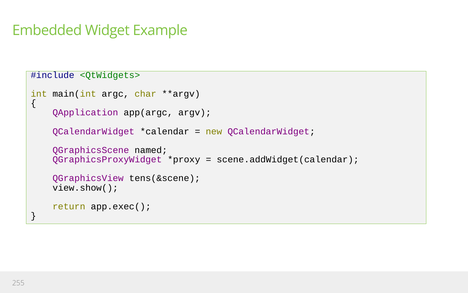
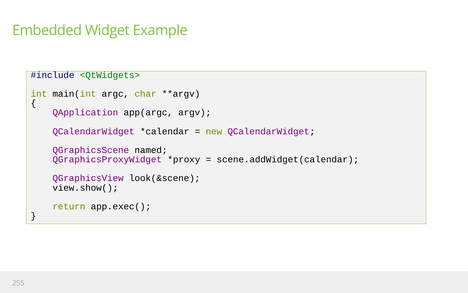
tens(&scene: tens(&scene -> look(&scene (165, 178)
